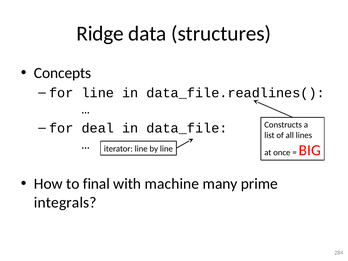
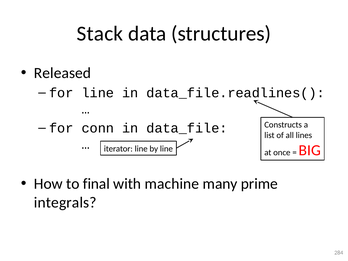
Ridge: Ridge -> Stack (100, 34)
Concepts: Concepts -> Released (62, 73)
deal: deal -> conn (98, 128)
